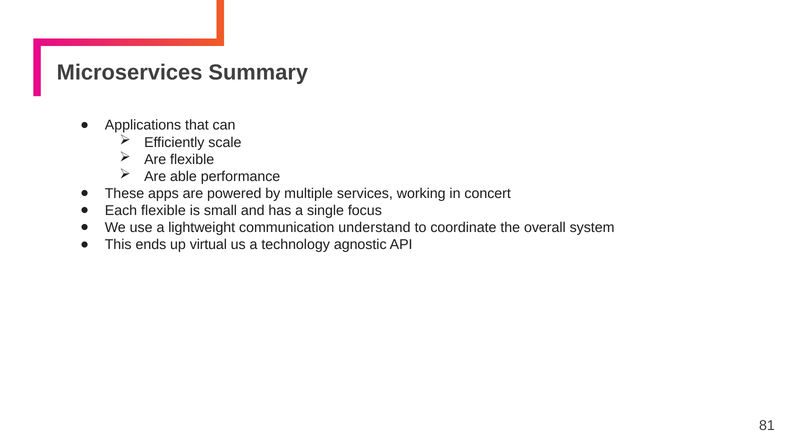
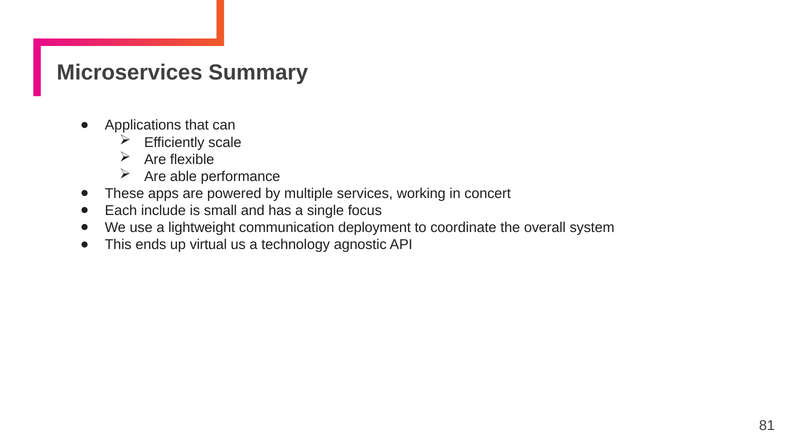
Each flexible: flexible -> include (163, 211)
understand: understand -> deployment (375, 228)
